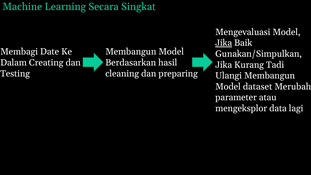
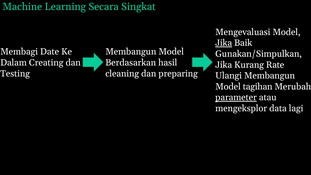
Tadi: Tadi -> Rate (275, 65)
dataset: dataset -> tagihan (258, 87)
parameter underline: none -> present (236, 97)
